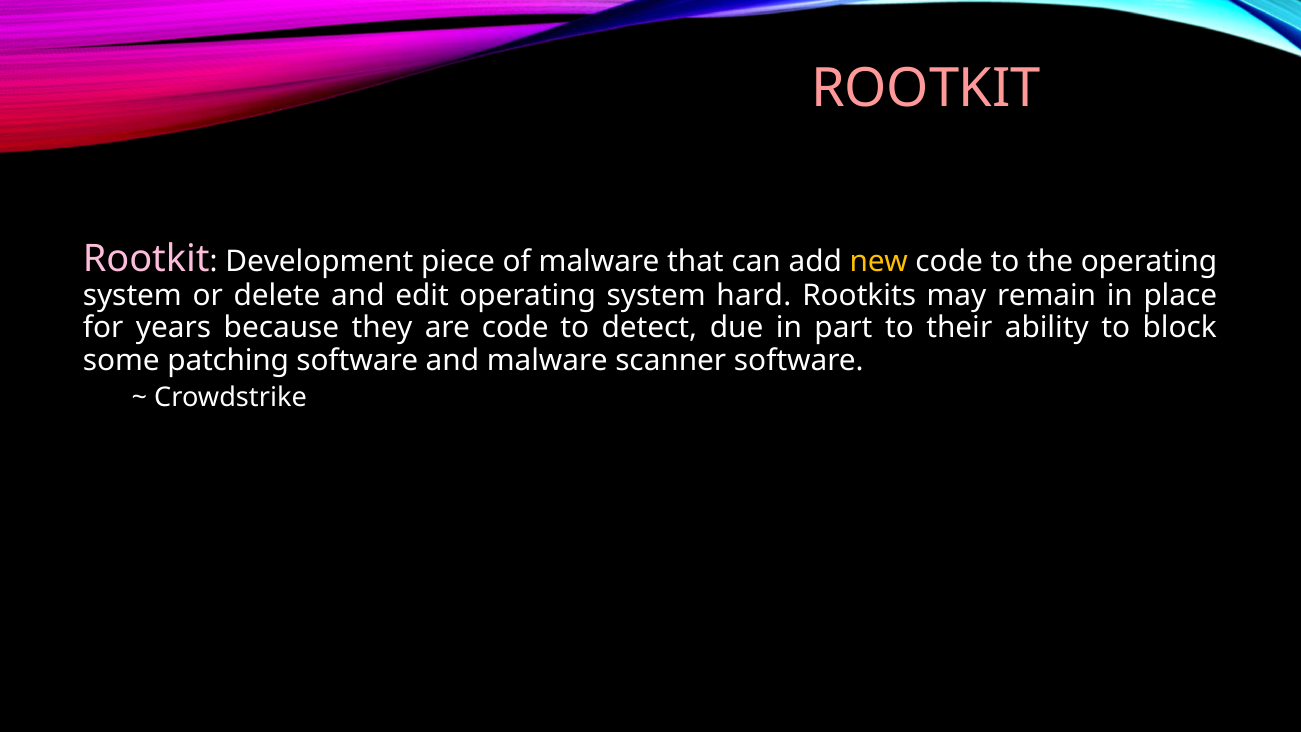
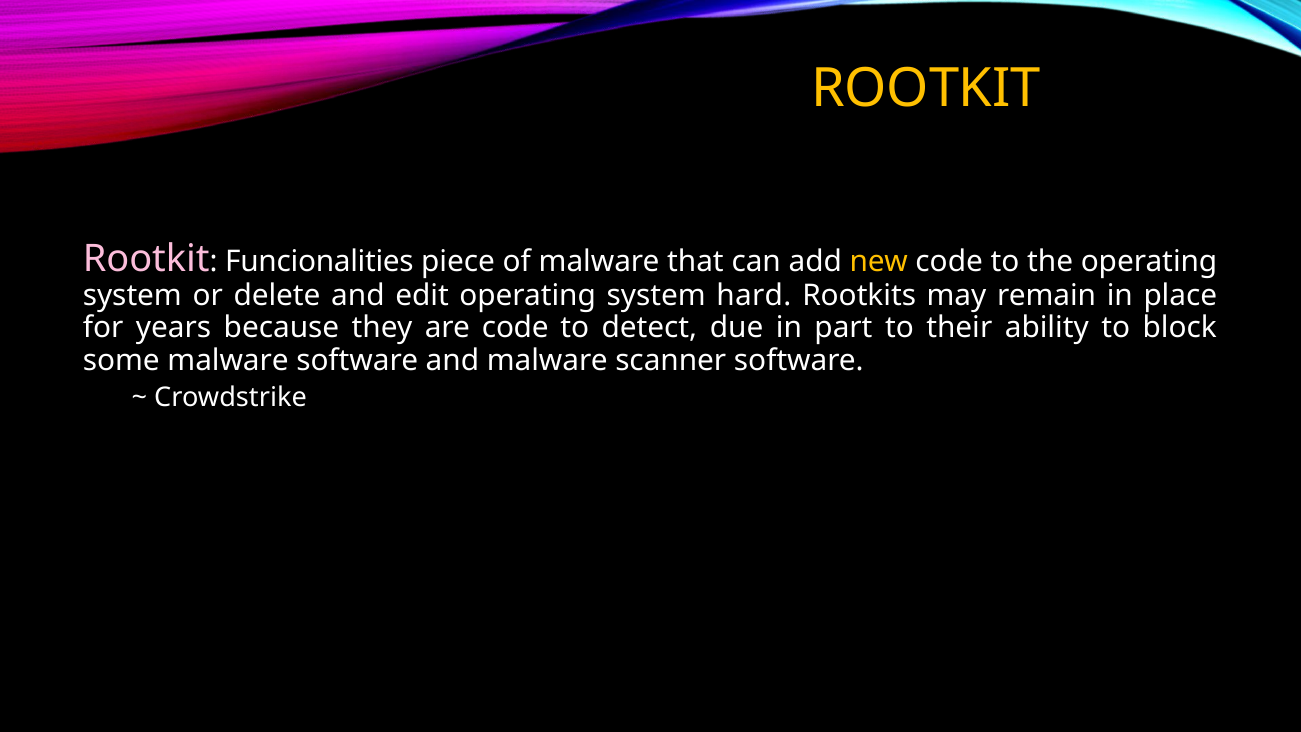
ROOTKIT colour: pink -> yellow (926, 88)
Development: Development -> Funcionalities (319, 262)
some patching: patching -> malware (228, 360)
